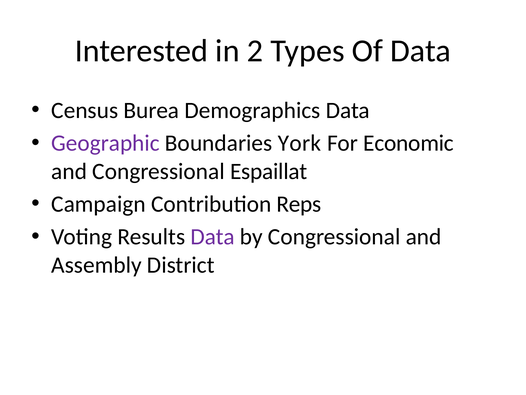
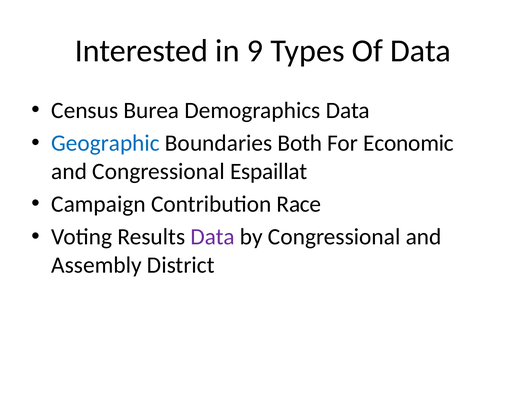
2: 2 -> 9 (255, 51)
Geographic colour: purple -> blue (106, 143)
York: York -> Both (300, 143)
Reps: Reps -> Race (299, 204)
